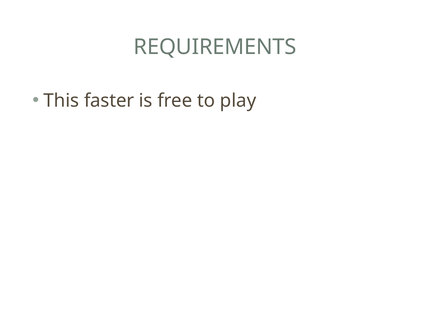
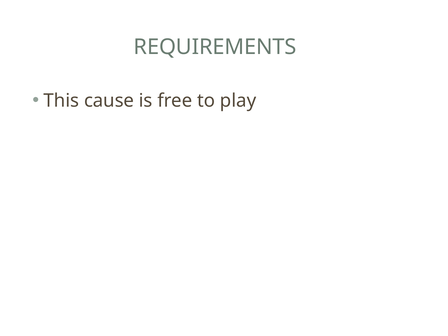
faster: faster -> cause (109, 101)
